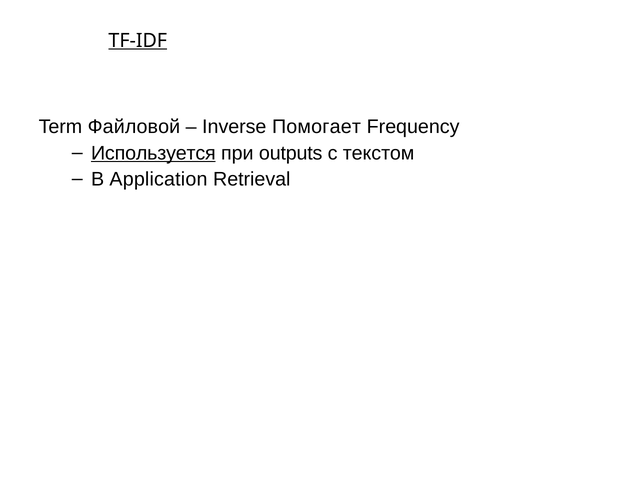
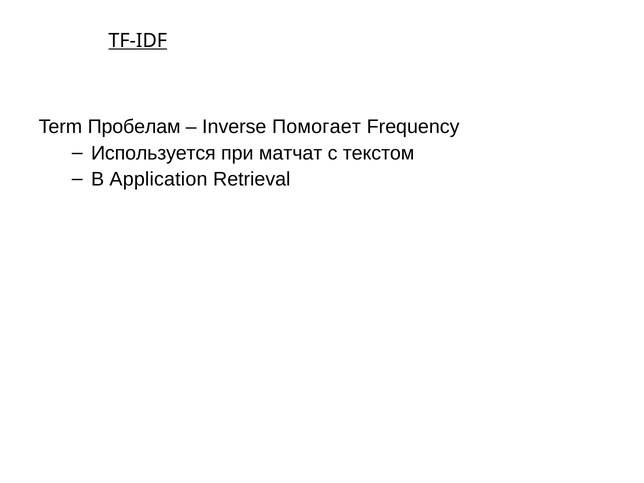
Файловой: Файловой -> Пробелам (134, 127)
Используется underline: present -> none (153, 153)
outputs: outputs -> матчат (291, 153)
